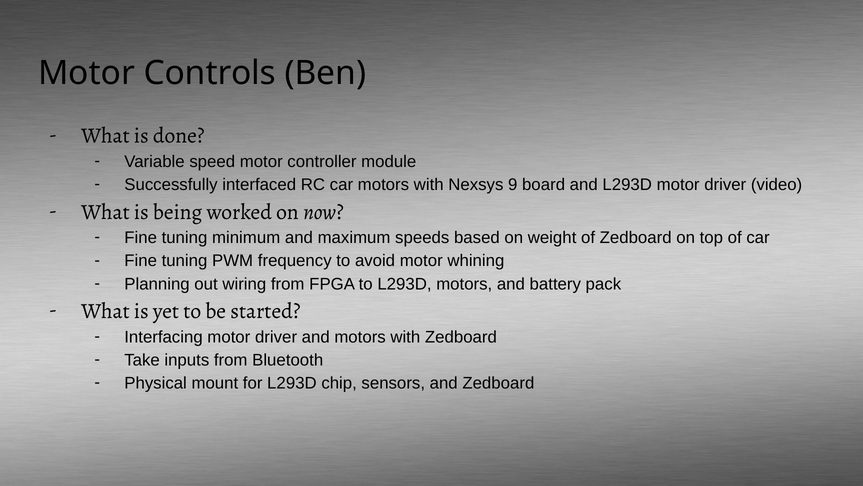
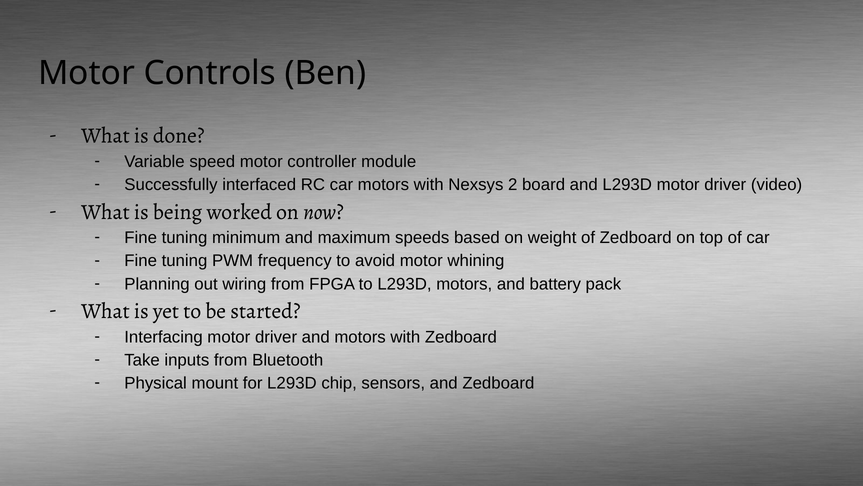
9: 9 -> 2 (513, 185)
